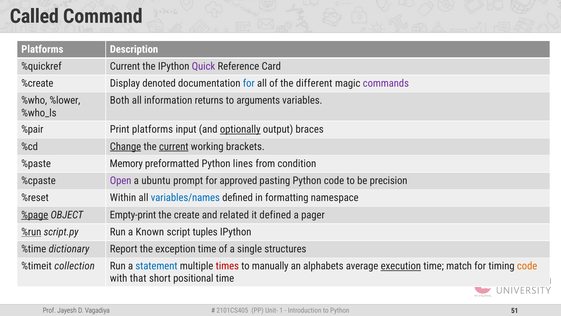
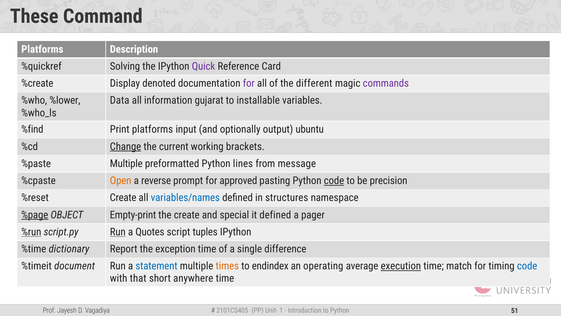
Called: Called -> These (34, 16)
%quickref Current: Current -> Solving (125, 66)
for colour: blue -> purple (249, 83)
Both: Both -> Data (120, 100)
returns: returns -> gujarat (209, 100)
arguments: arguments -> installable (258, 100)
%pair: %pair -> %find (32, 129)
optionally underline: present -> none (240, 129)
braces: braces -> ubuntu (310, 129)
current underline: present -> none (174, 146)
%paste Memory: Memory -> Multiple (126, 163)
condition: condition -> message (297, 163)
Open colour: purple -> orange (121, 180)
ubuntu: ubuntu -> reverse (156, 180)
code underline: none -> present (334, 180)
%reset Within: Within -> Create (123, 198)
formatting: formatting -> structures (287, 198)
related: related -> special (234, 215)
Run underline: none -> present (118, 232)
Known: Known -> Quotes (150, 232)
structures: structures -> difference (285, 249)
collection: collection -> document (75, 266)
times colour: red -> orange (227, 266)
manually: manually -> endindex (270, 266)
alphabets: alphabets -> operating (323, 266)
code colour: orange -> blue (527, 266)
positional: positional -> anywhere (193, 278)
